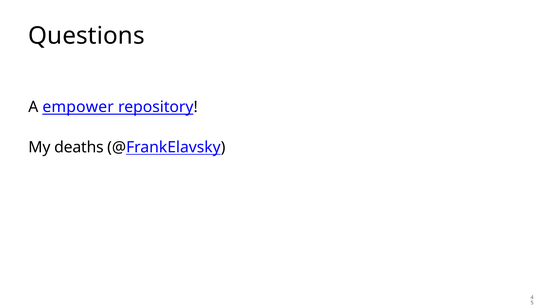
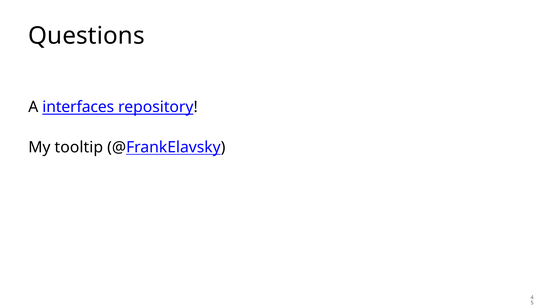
empower: empower -> interfaces (78, 107)
deaths: deaths -> tooltip (79, 147)
